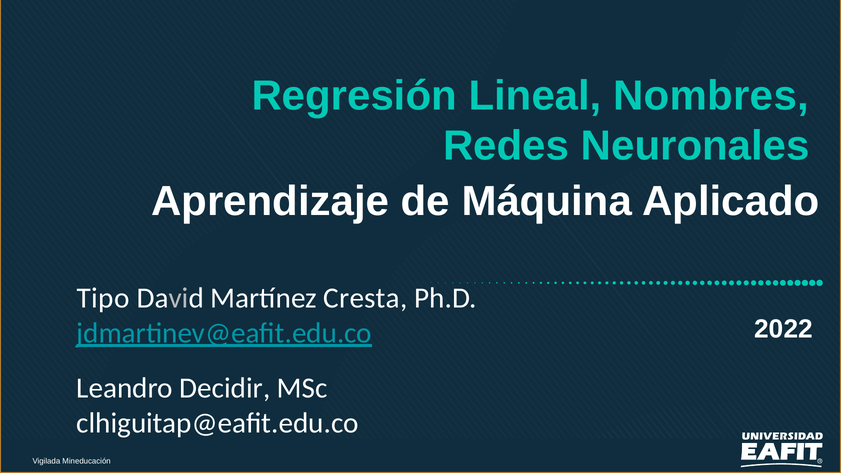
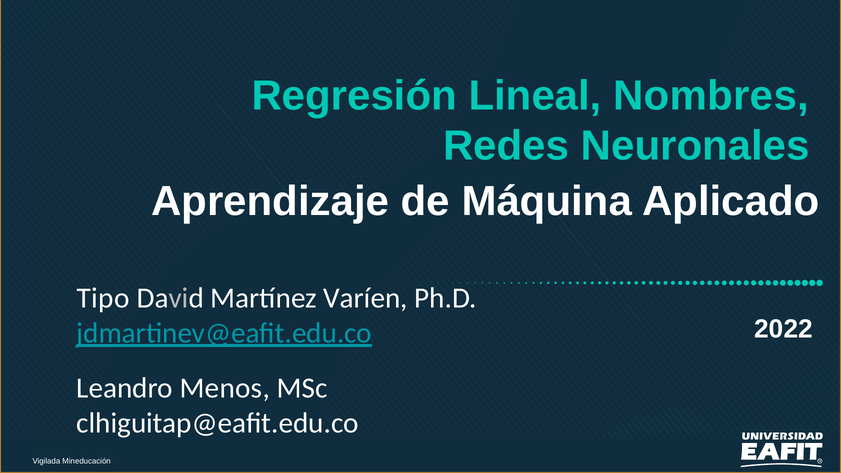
Cresta: Cresta -> Varíen (366, 298)
Decidir: Decidir -> Menos (225, 388)
